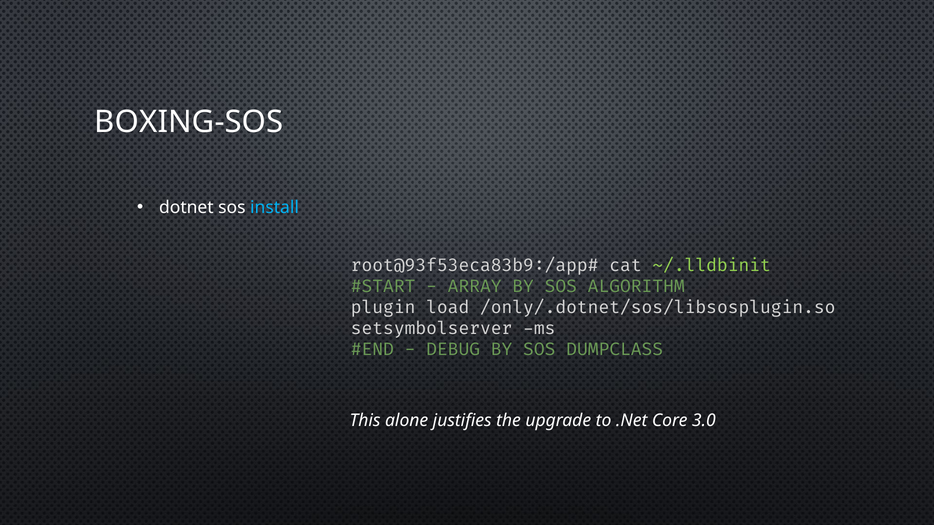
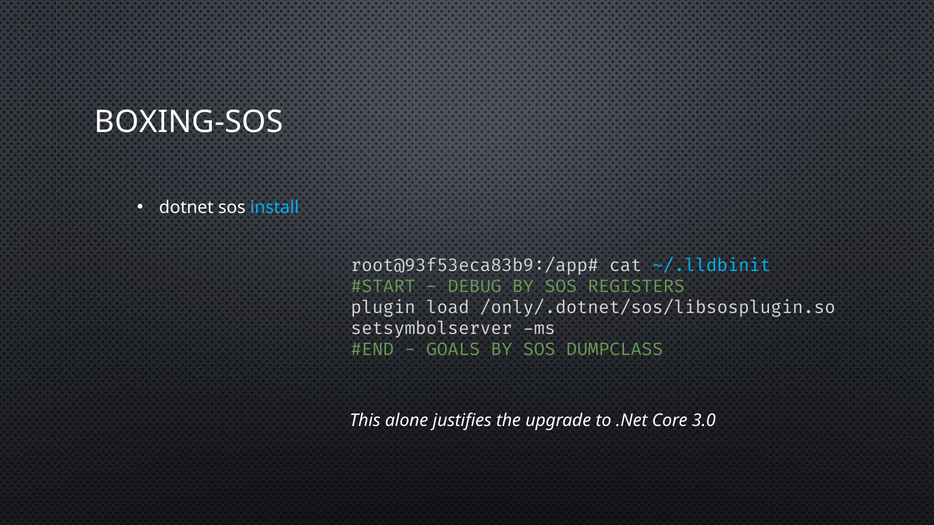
~/.lldbinit colour: light green -> light blue (712, 266)
ARRAY: ARRAY -> DEBUG (475, 287)
ALGORITHM: ALGORITHM -> REGISTERS (636, 287)
DEBUG: DEBUG -> GOALS (453, 350)
